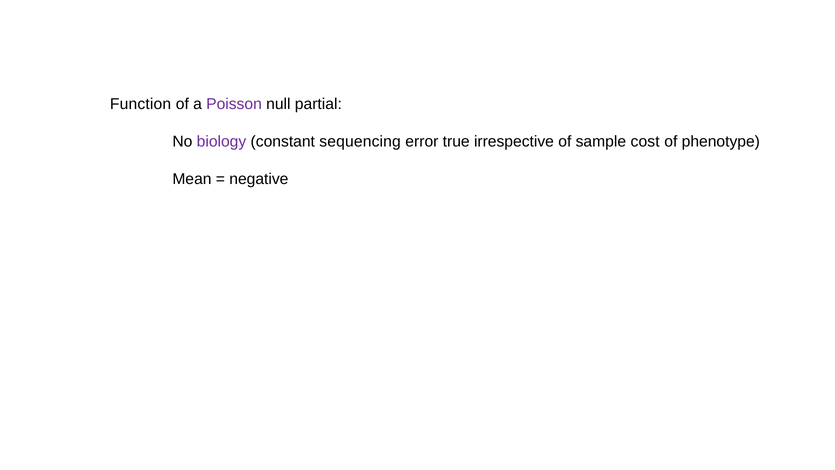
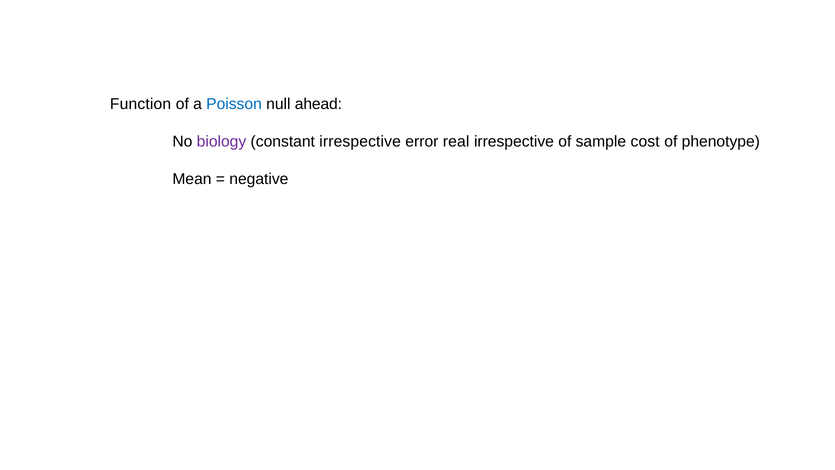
Poisson colour: purple -> blue (234, 104)
partial: partial -> ahead (318, 104)
constant sequencing: sequencing -> irrespective (360, 142)
true: true -> real (456, 142)
